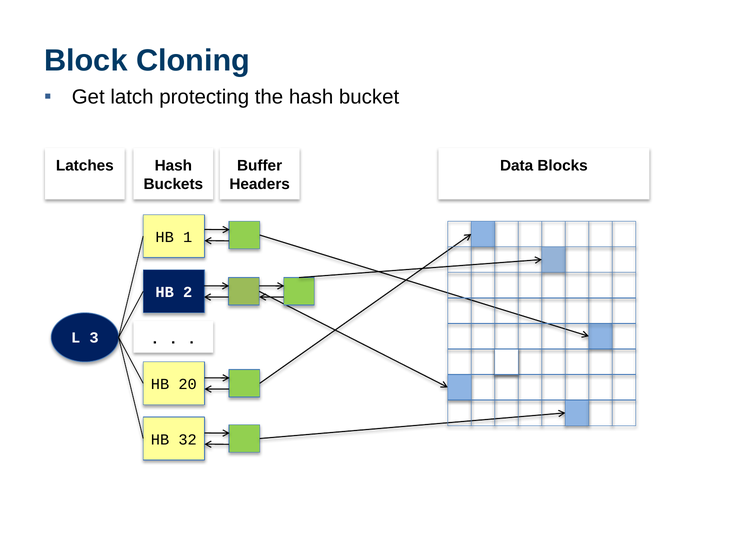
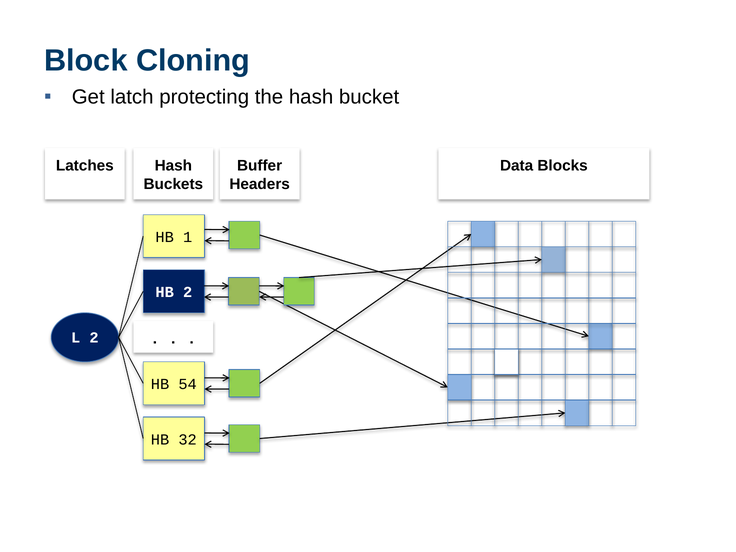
L 3: 3 -> 2 (94, 338)
20: 20 -> 54 (188, 384)
